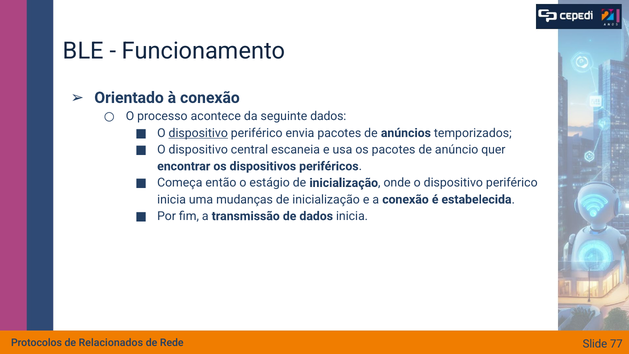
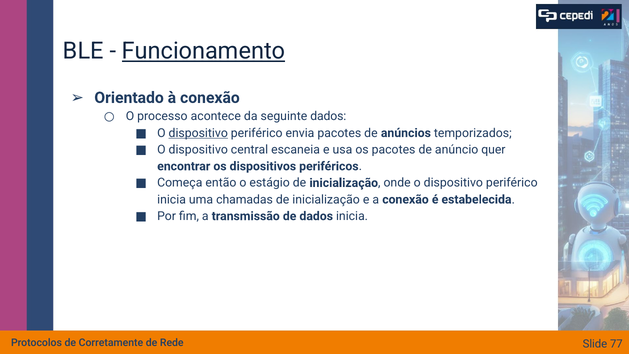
Funcionamento underline: none -> present (204, 51)
mudanças: mudanças -> chamadas (245, 199)
Relacionados: Relacionados -> Corretamente (111, 343)
